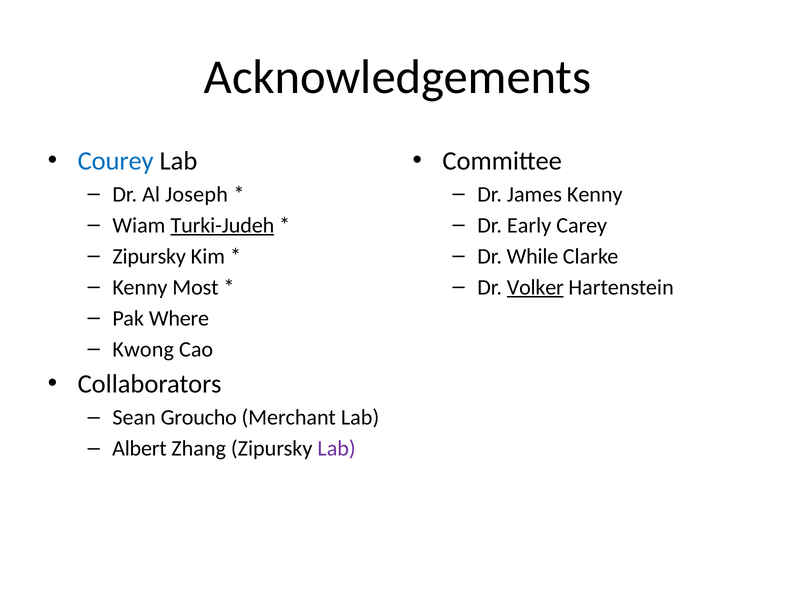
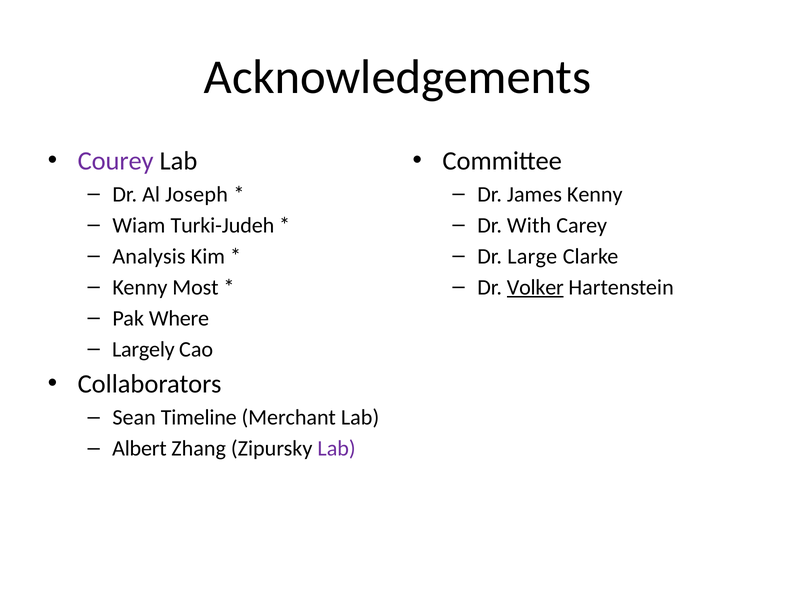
Courey colour: blue -> purple (116, 161)
Turki-Judeh underline: present -> none (222, 225)
Early: Early -> With (529, 225)
Zipursky: Zipursky -> Analysis (149, 256)
While: While -> Large (532, 256)
Kwong: Kwong -> Largely (143, 349)
Groucho: Groucho -> Timeline (199, 417)
